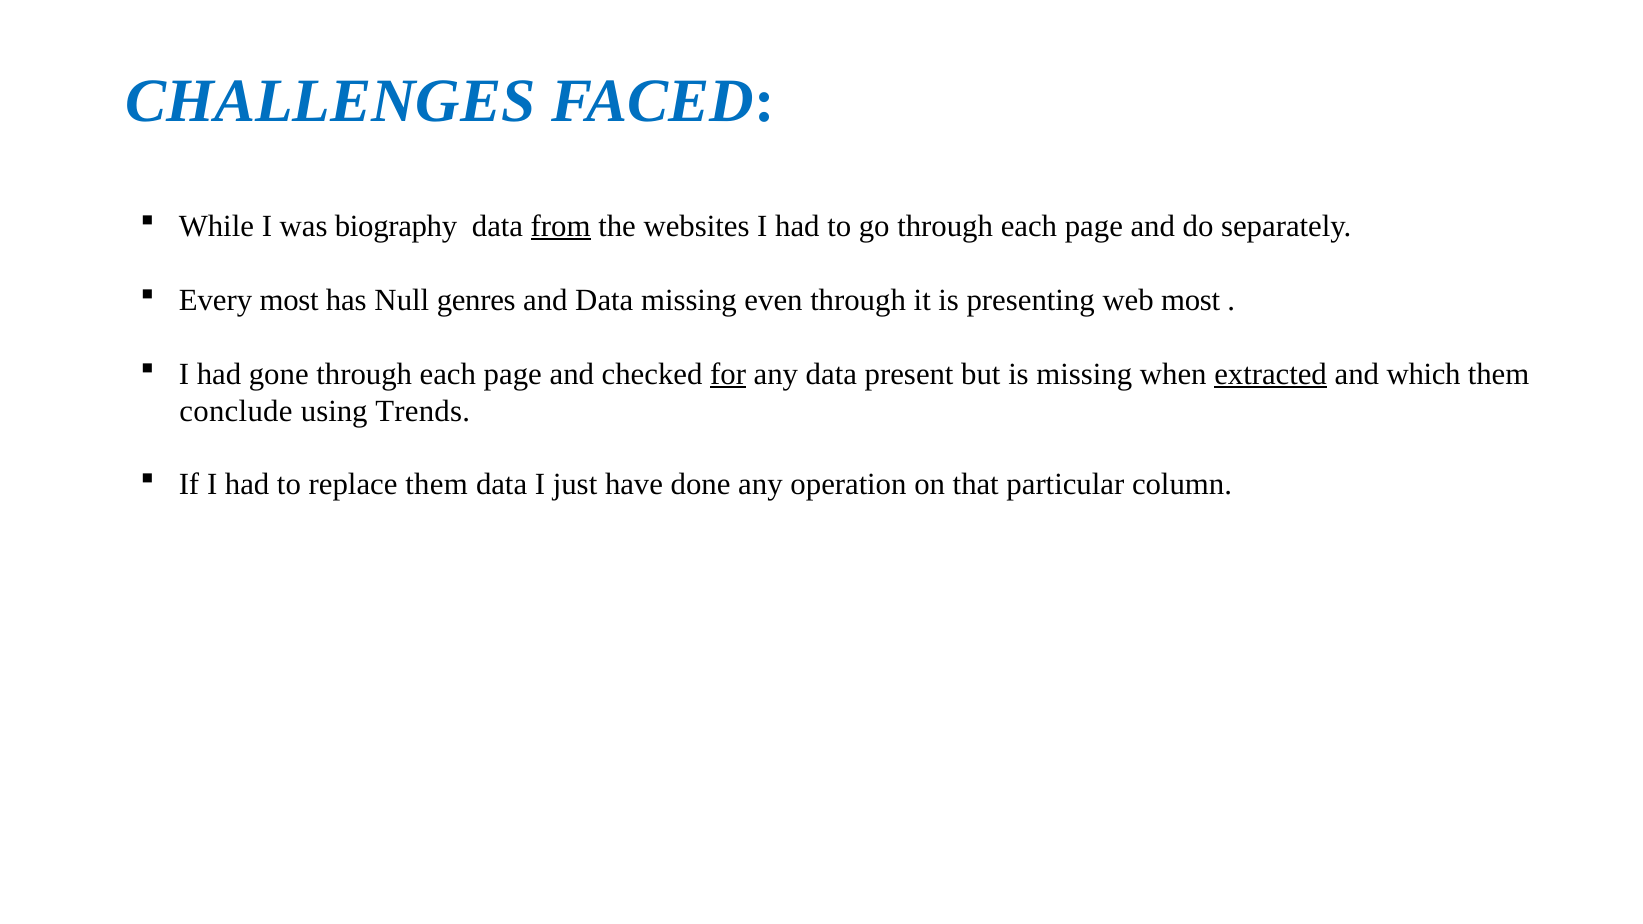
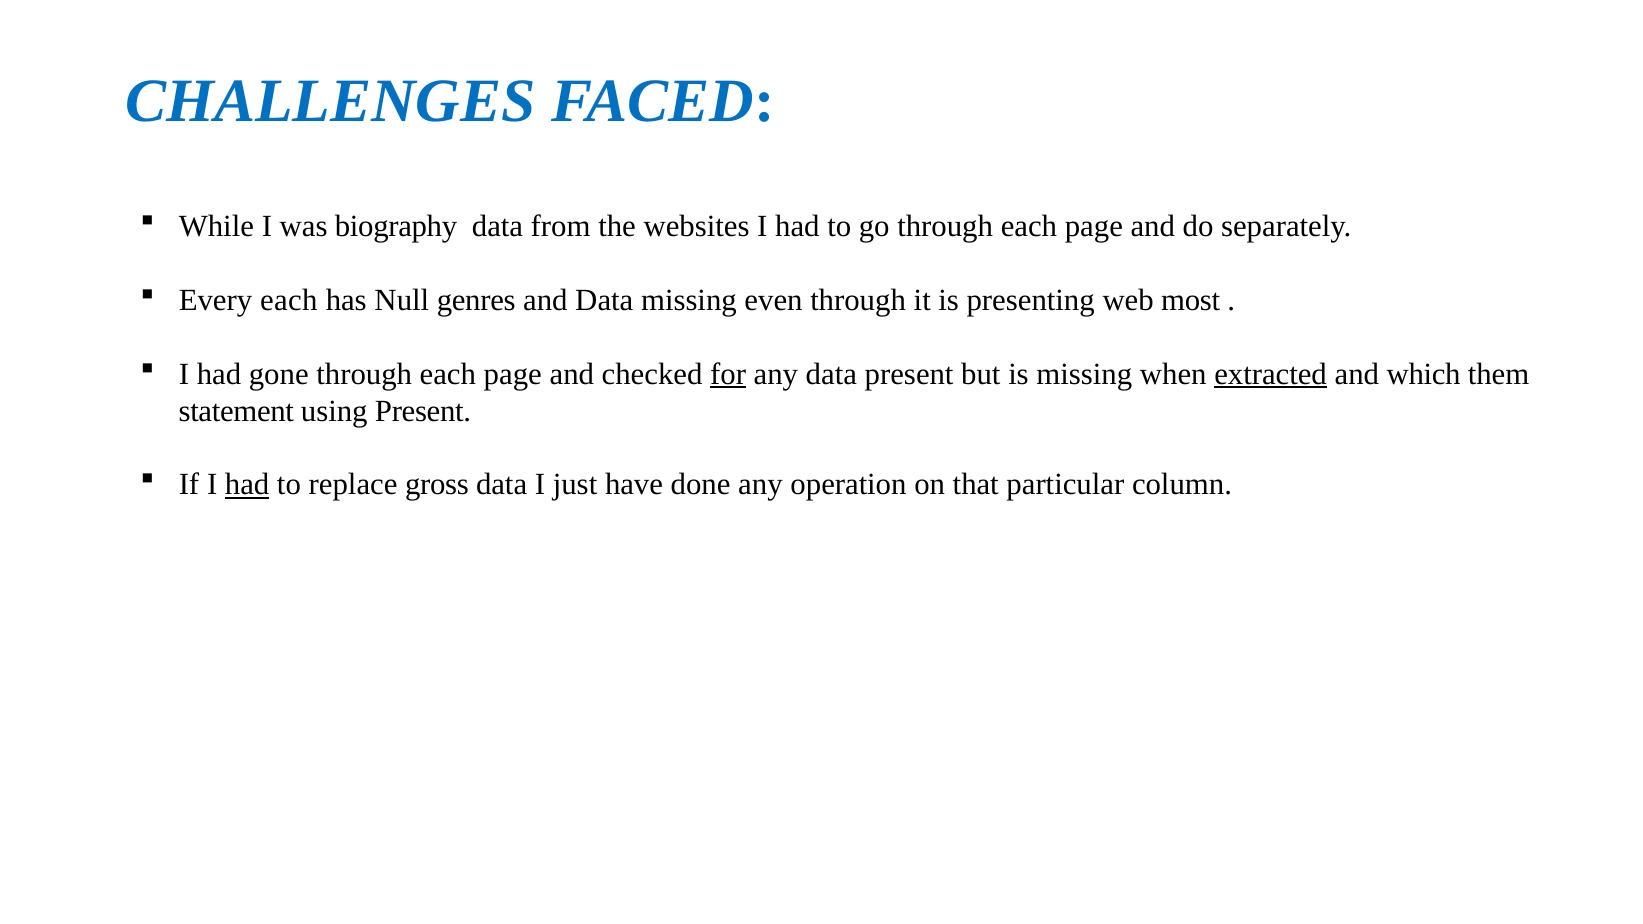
from underline: present -> none (561, 226)
Every most: most -> each (289, 300)
conclude: conclude -> statement (236, 411)
using Trends: Trends -> Present (423, 411)
had underline: none -> present (247, 485)
replace them: them -> gross (437, 485)
